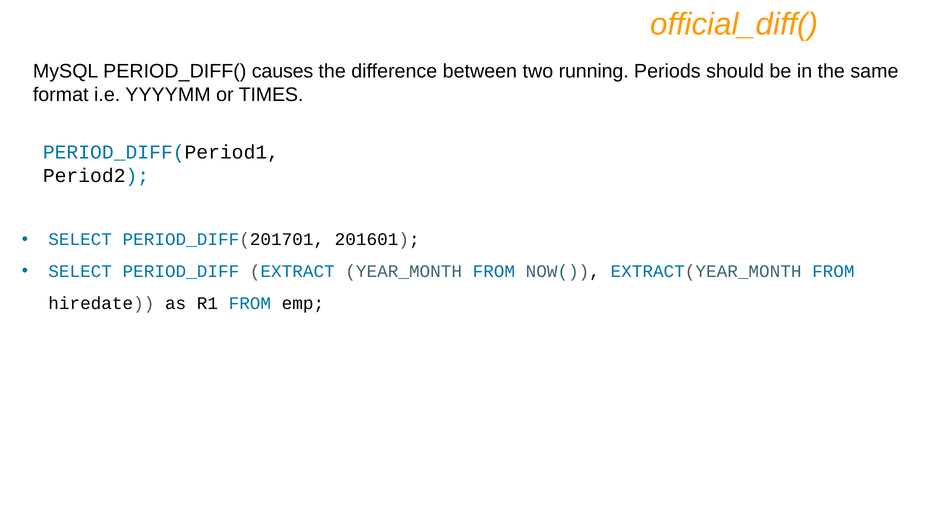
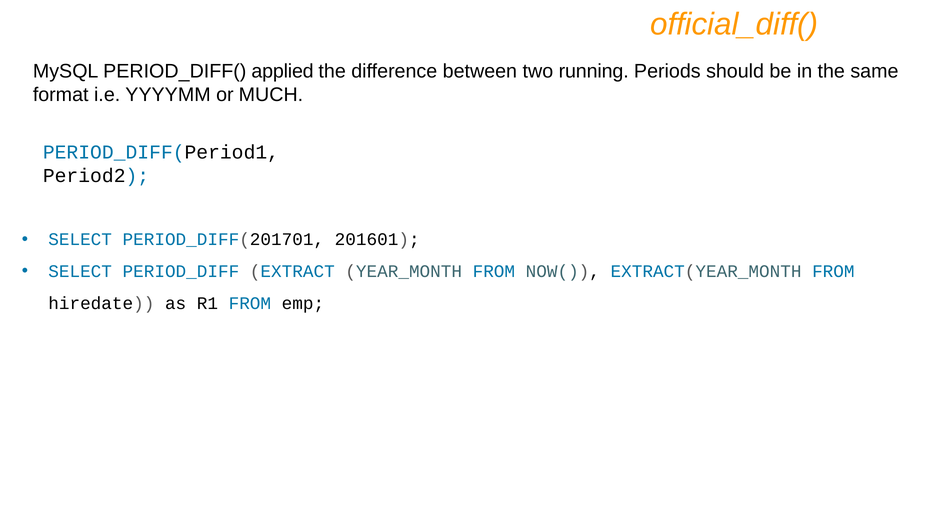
causes: causes -> applied (283, 71)
TIMES: TIMES -> MUCH (271, 95)
